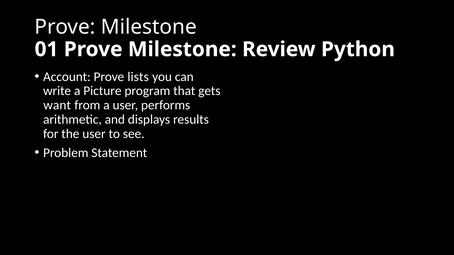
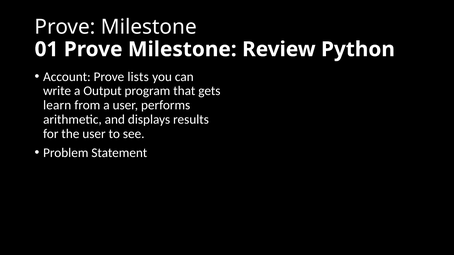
Picture: Picture -> Output (102, 91)
want: want -> learn (57, 105)
